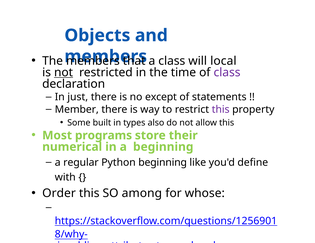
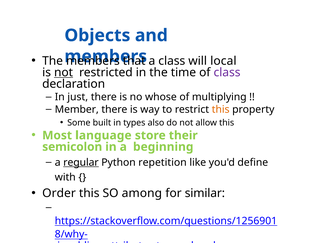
except: except -> whose (161, 97)
statements: statements -> multiplying (219, 97)
this colour: purple -> orange (221, 110)
programs: programs -> language (103, 136)
numerical: numerical -> semicolon (72, 147)
regular underline: none -> present (81, 163)
Python beginning: beginning -> repetition (163, 163)
whose: whose -> similar (205, 194)
